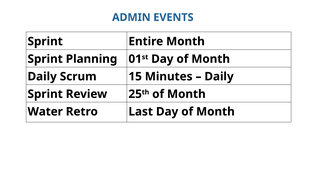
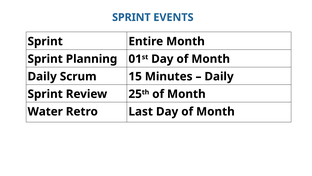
ADMIN: ADMIN -> SPRINT (131, 17)
